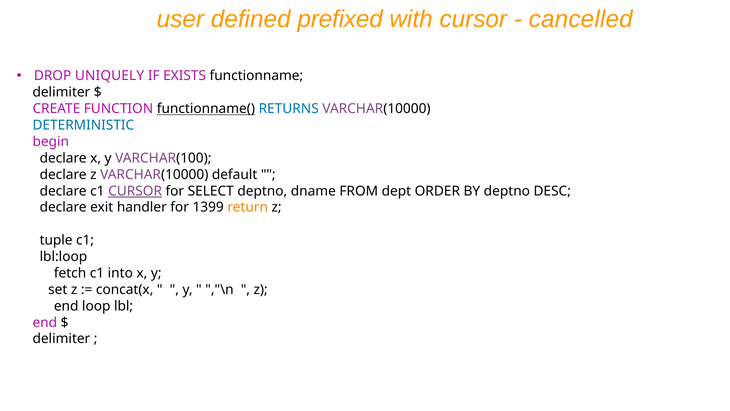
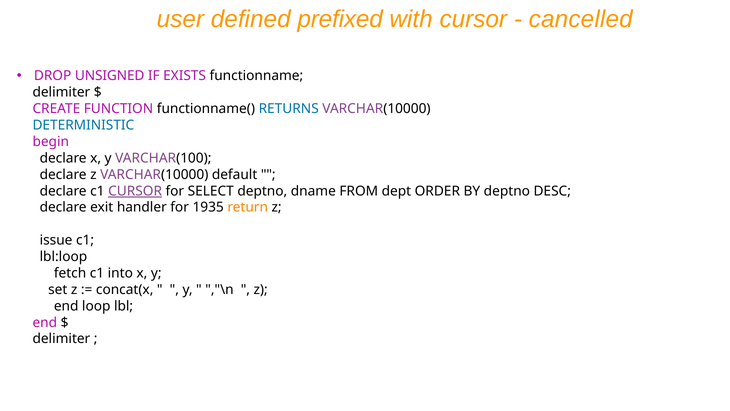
UNIQUELY: UNIQUELY -> UNSIGNED (110, 76)
functionname( underline: present -> none (206, 109)
1399: 1399 -> 1935 (208, 207)
tuple: tuple -> issue (56, 240)
